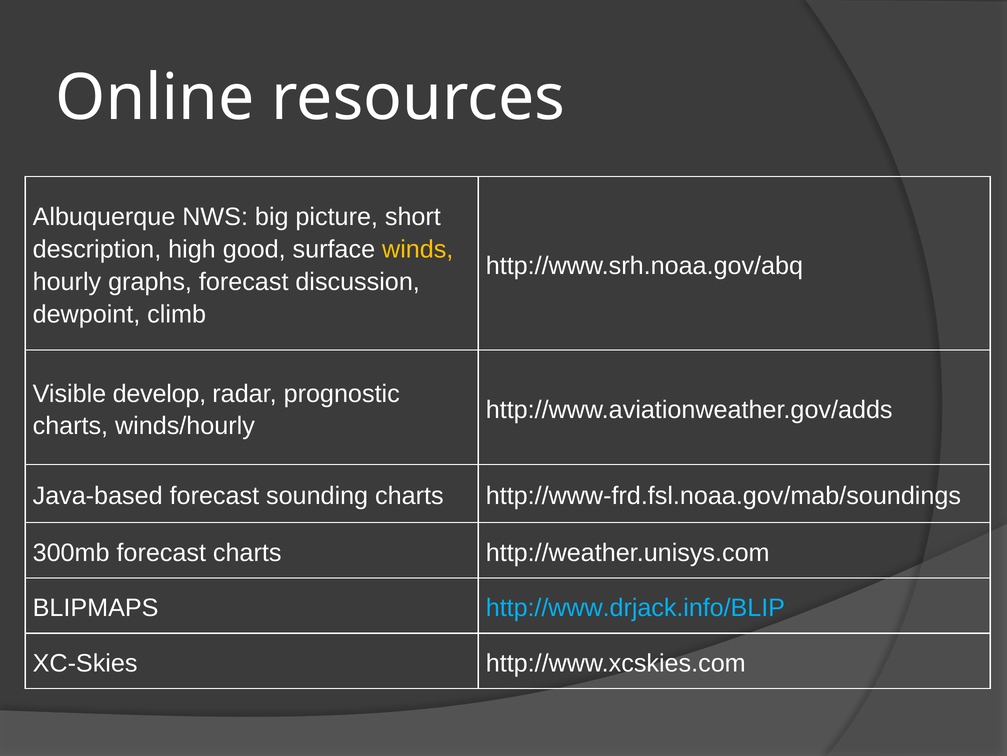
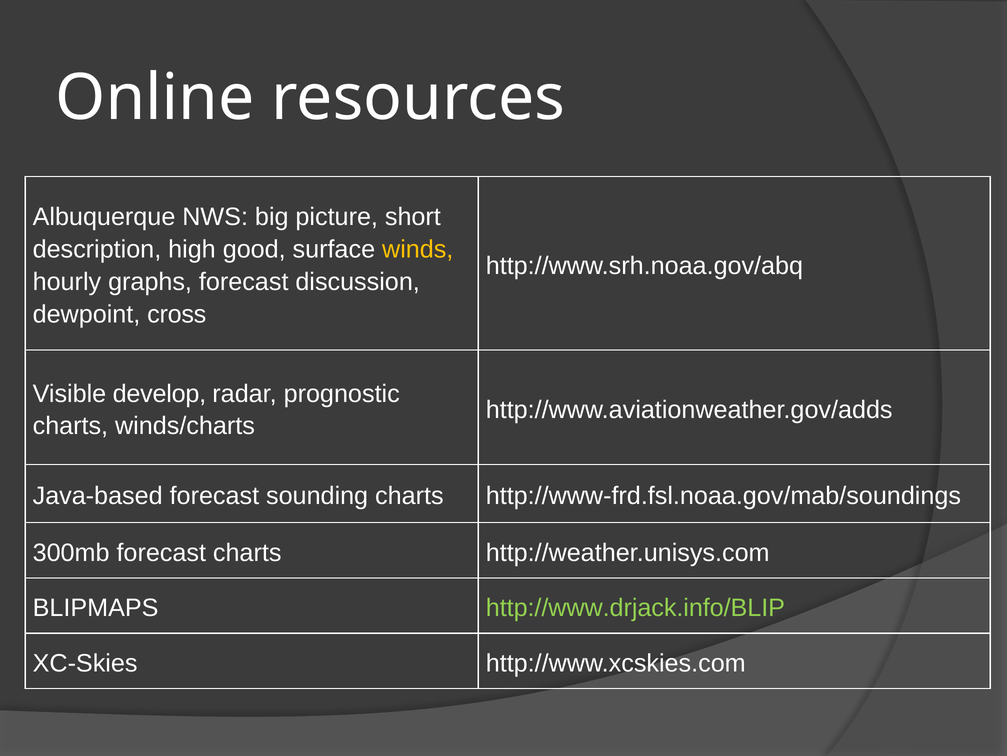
climb: climb -> cross (177, 314)
winds/hourly: winds/hourly -> winds/charts (185, 426)
http://www.drjack.info/BLIP colour: light blue -> light green (635, 608)
